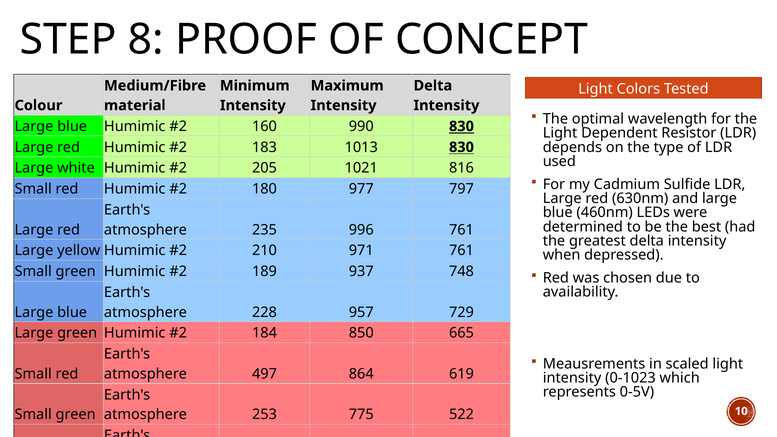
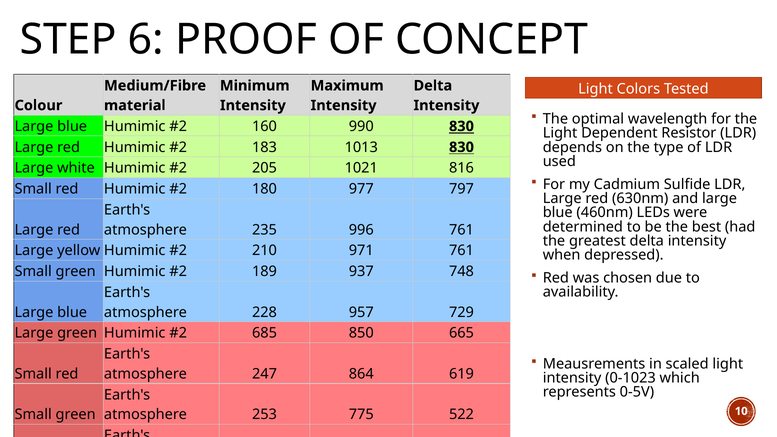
8: 8 -> 6 (146, 40)
184: 184 -> 685 (265, 333)
497: 497 -> 247 (265, 374)
